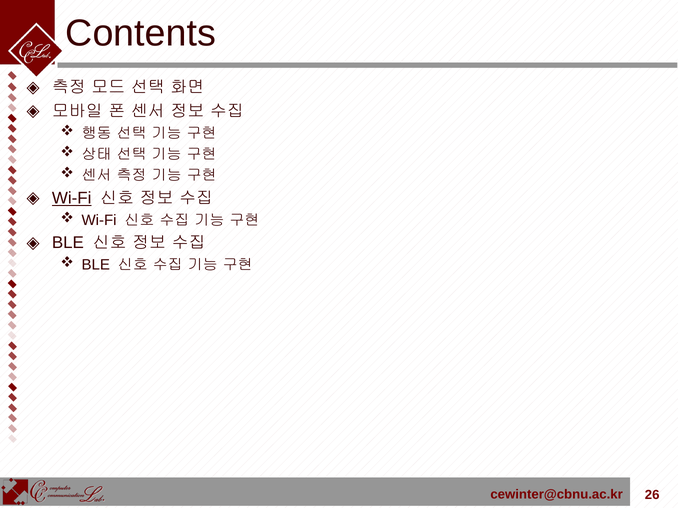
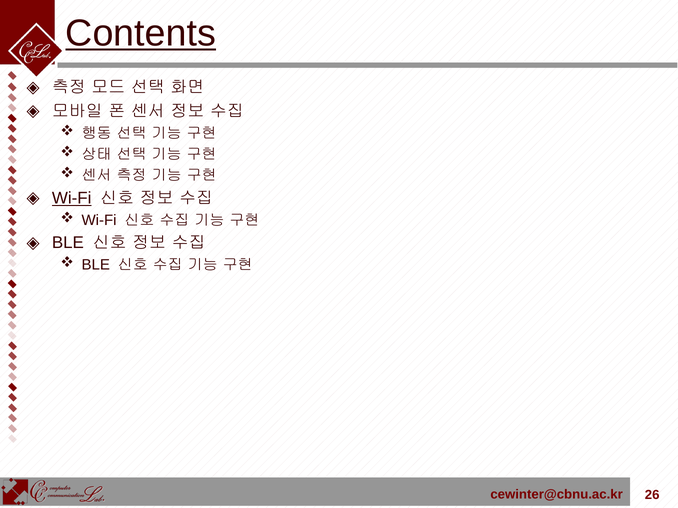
Contents underline: none -> present (141, 33)
